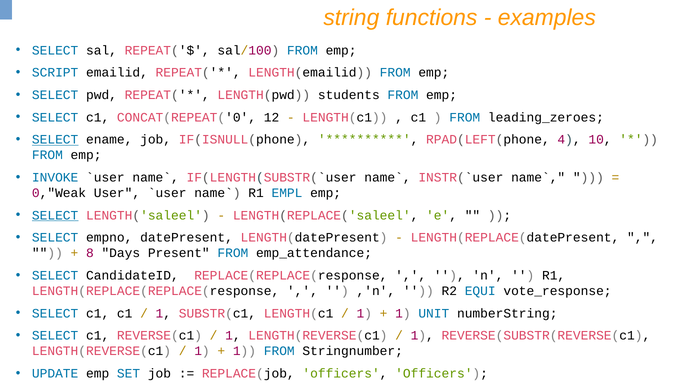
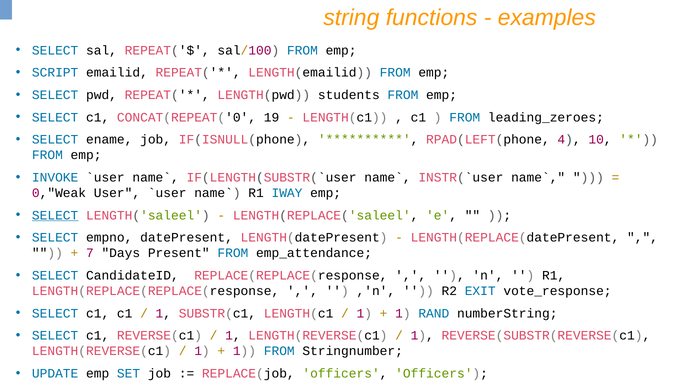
12: 12 -> 19 (272, 117)
SELECT underline: present -> none (55, 139)
EMPL: EMPL -> IWAY (287, 193)
8: 8 -> 7 (90, 253)
EQUI: EQUI -> EXIT (480, 291)
UNIT: UNIT -> RAND (434, 313)
